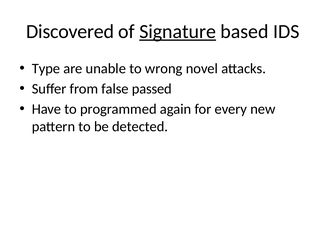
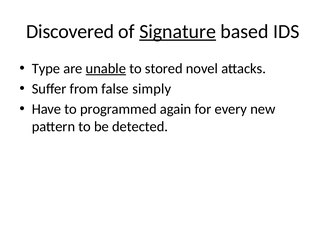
unable underline: none -> present (106, 68)
wrong: wrong -> stored (164, 68)
passed: passed -> simply (152, 89)
